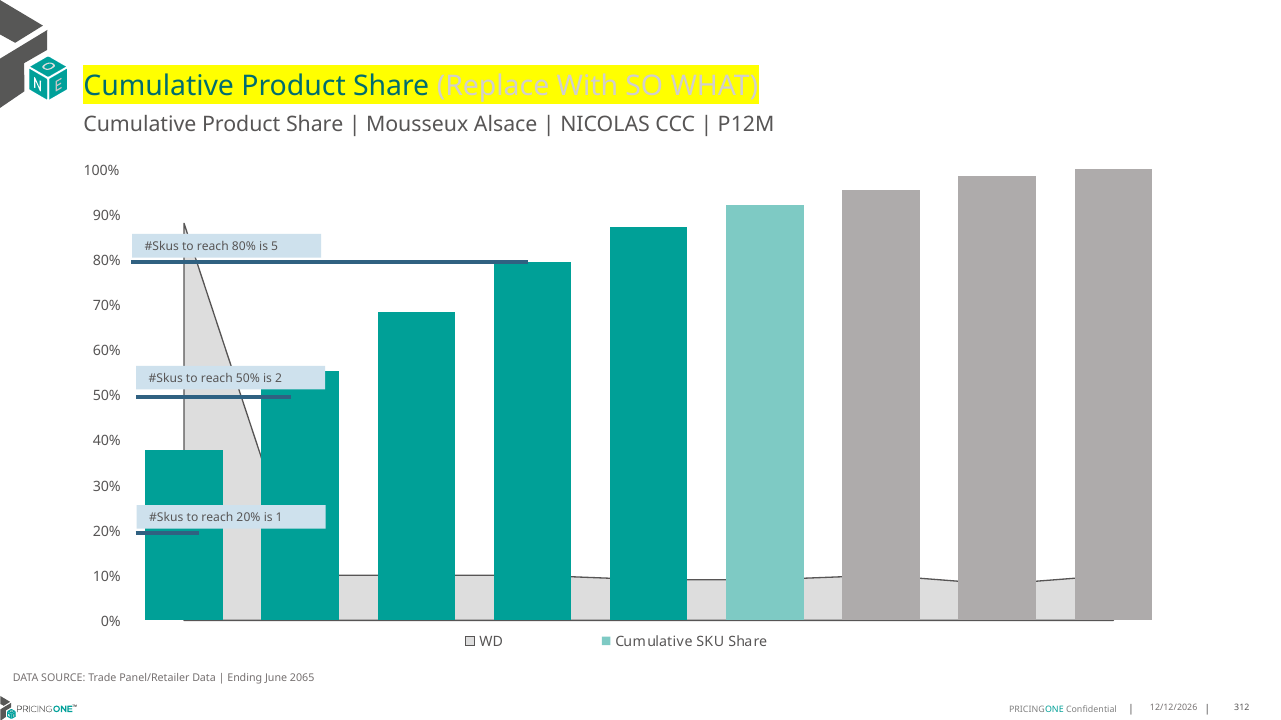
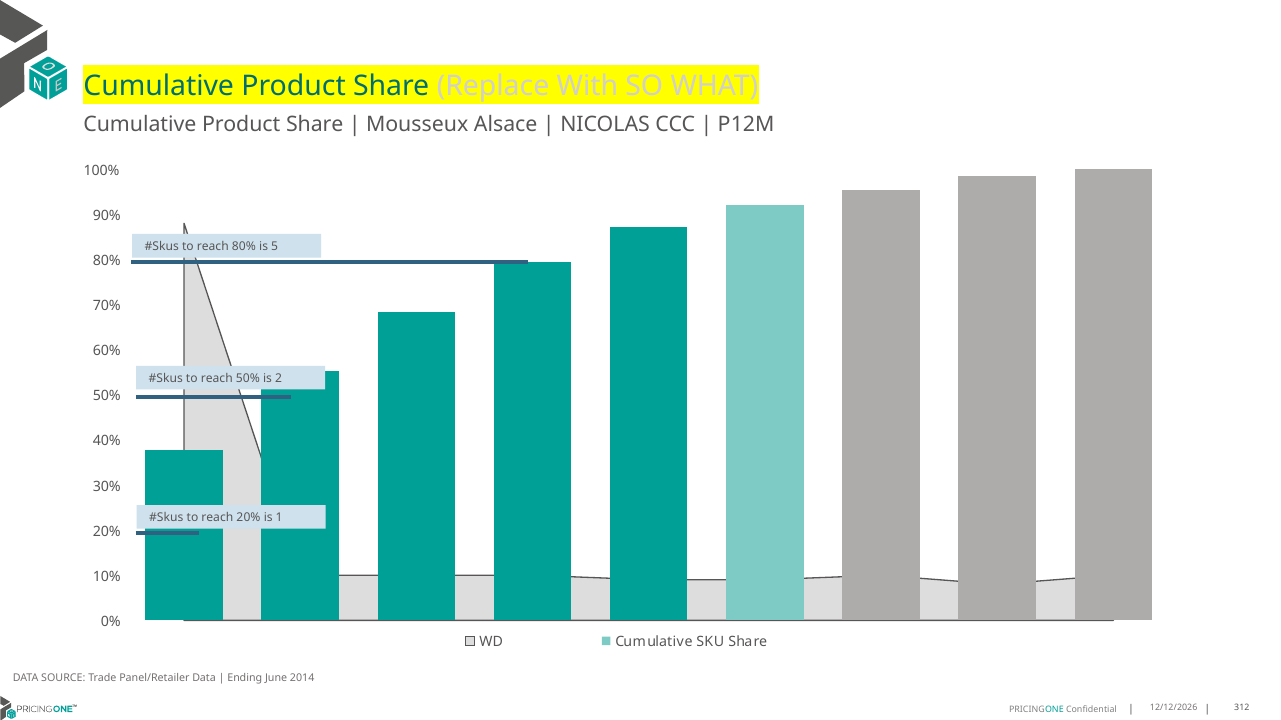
2065: 2065 -> 2014 (302, 679)
